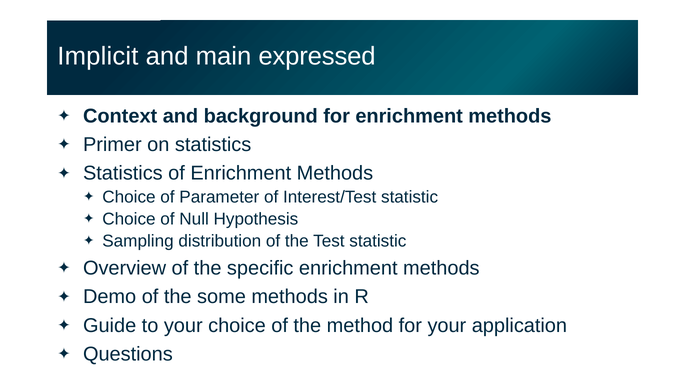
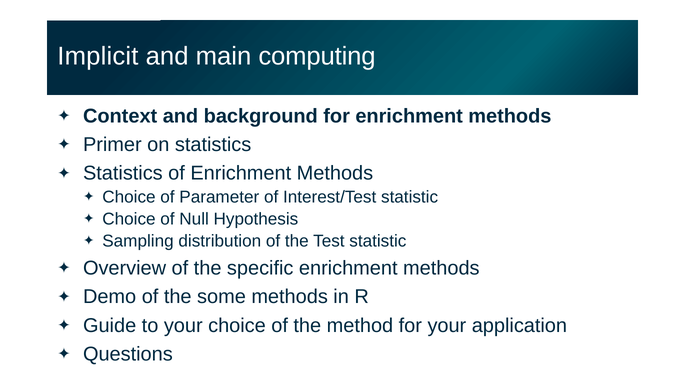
expressed: expressed -> computing (317, 56)
